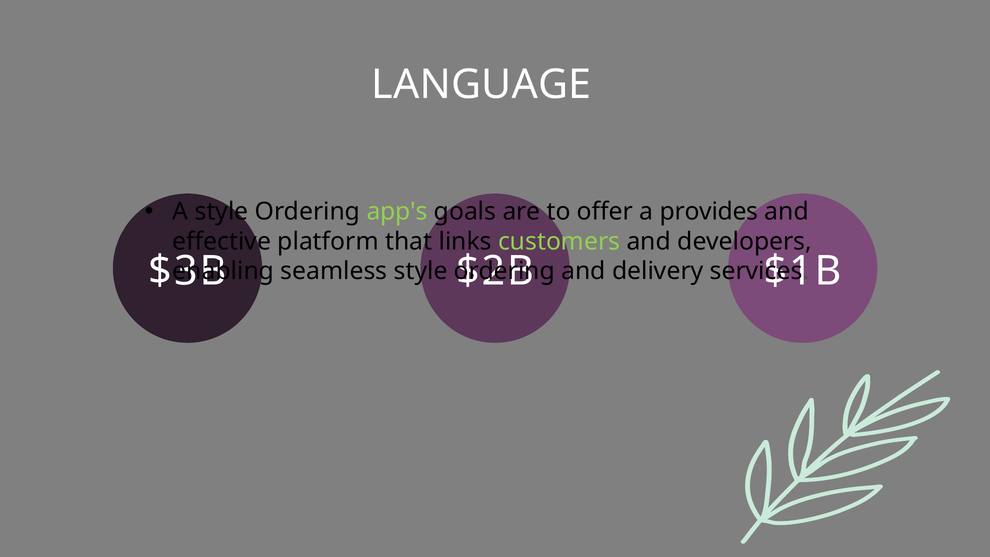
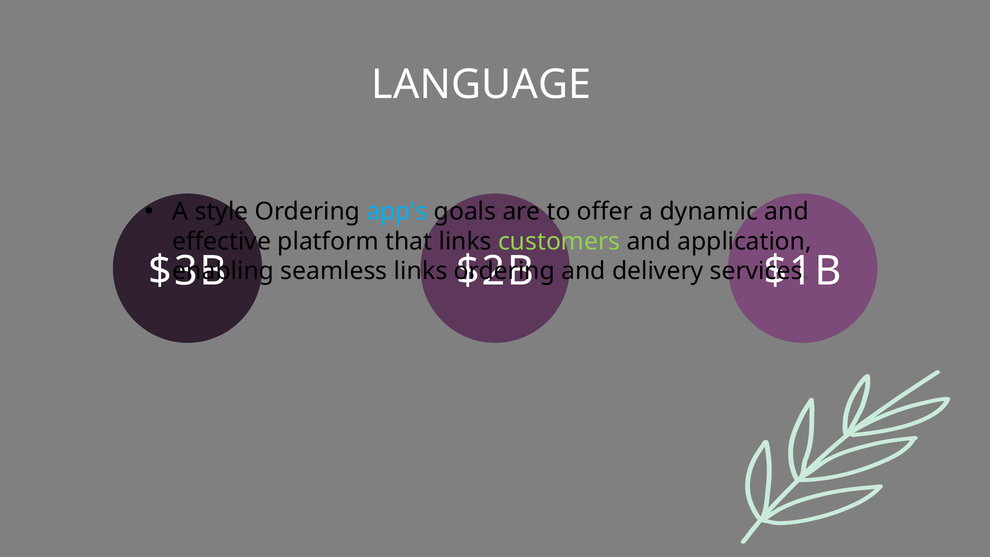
app's colour: light green -> light blue (397, 212)
provides: provides -> dynamic (709, 212)
developers: developers -> application (745, 241)
seamless style: style -> links (421, 271)
